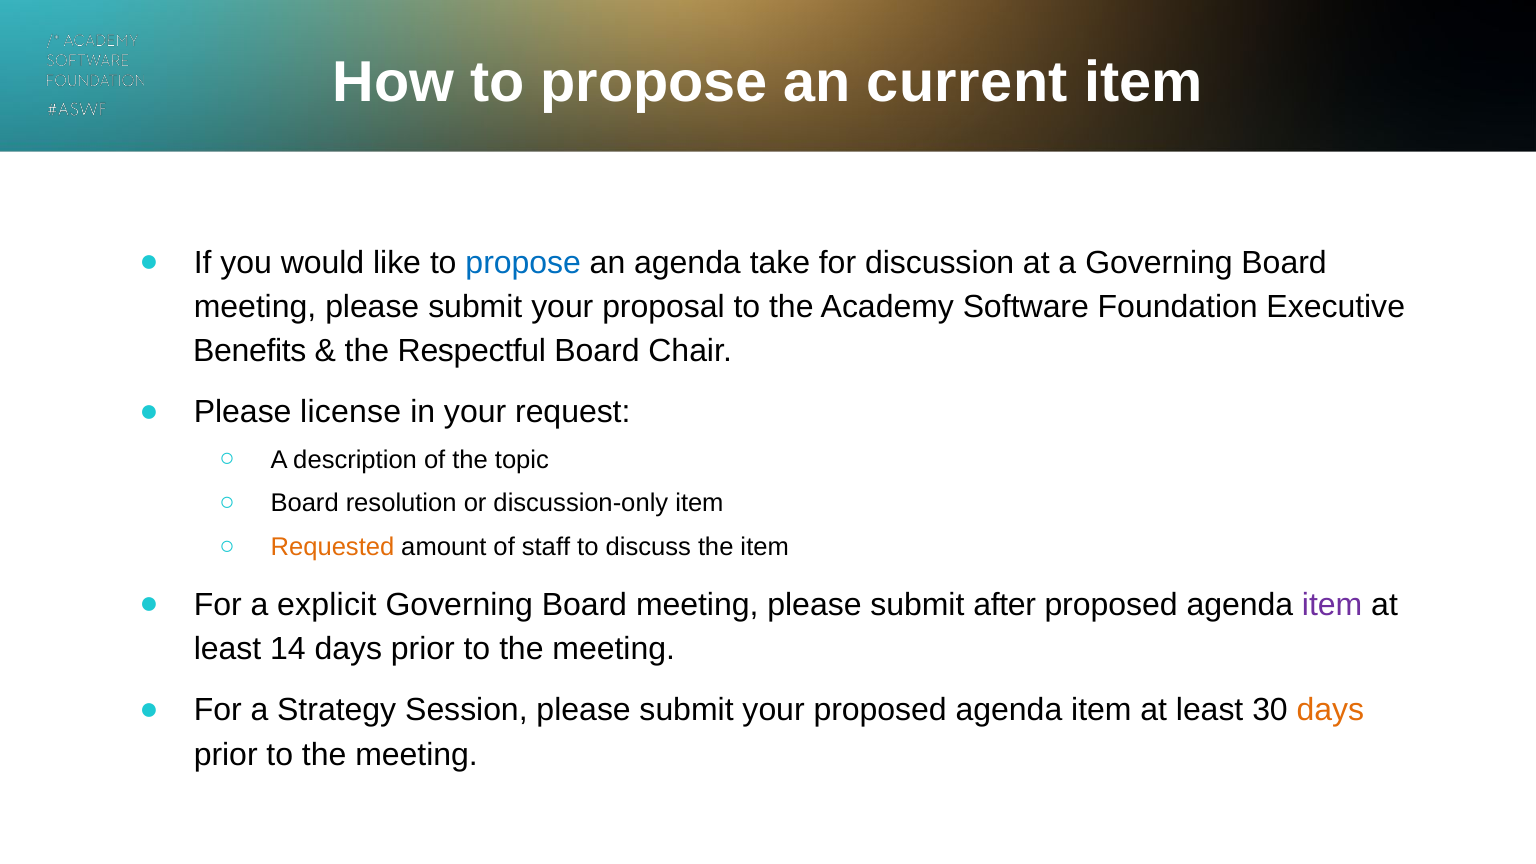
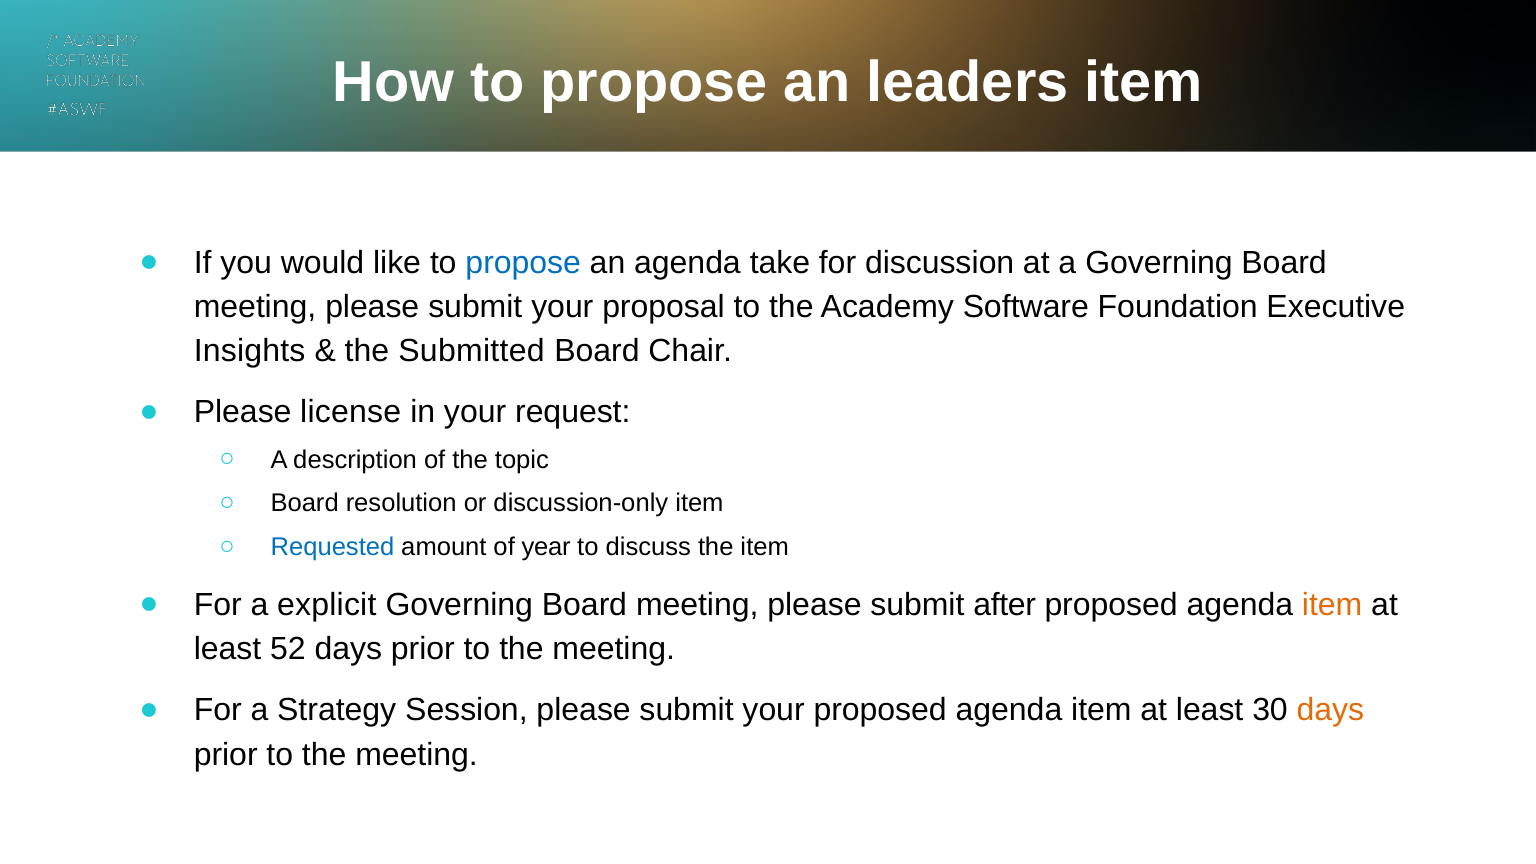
current: current -> leaders (968, 83)
Benefits: Benefits -> Insights (250, 351)
Respectful: Respectful -> Submitted (472, 351)
Requested colour: orange -> blue (332, 547)
staff: staff -> year (546, 547)
item colour: purple -> orange (1332, 605)
14: 14 -> 52 (288, 649)
